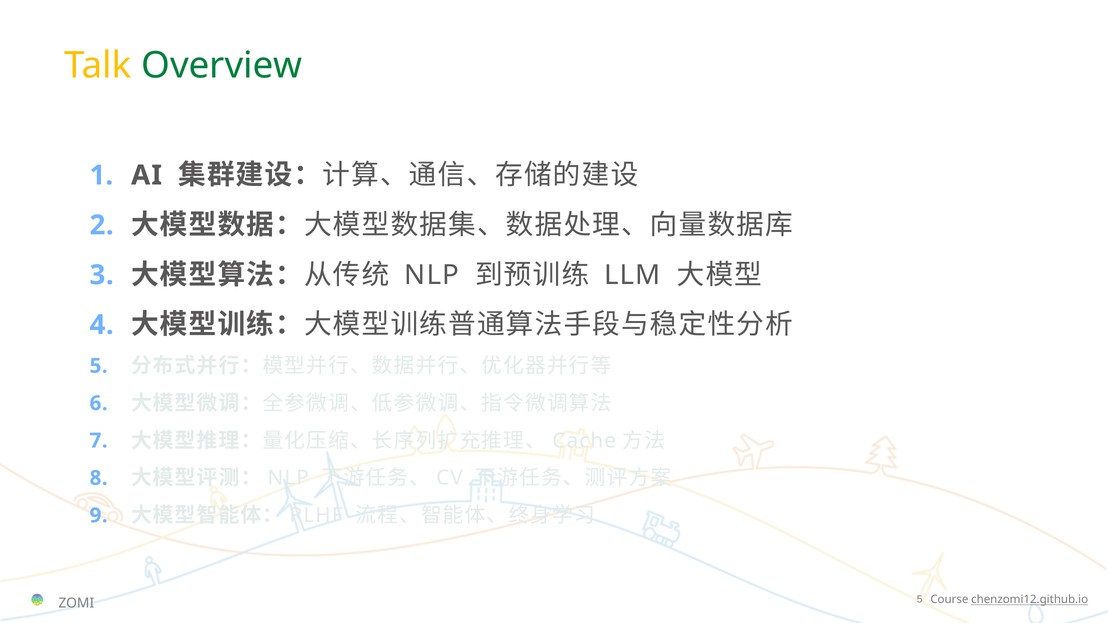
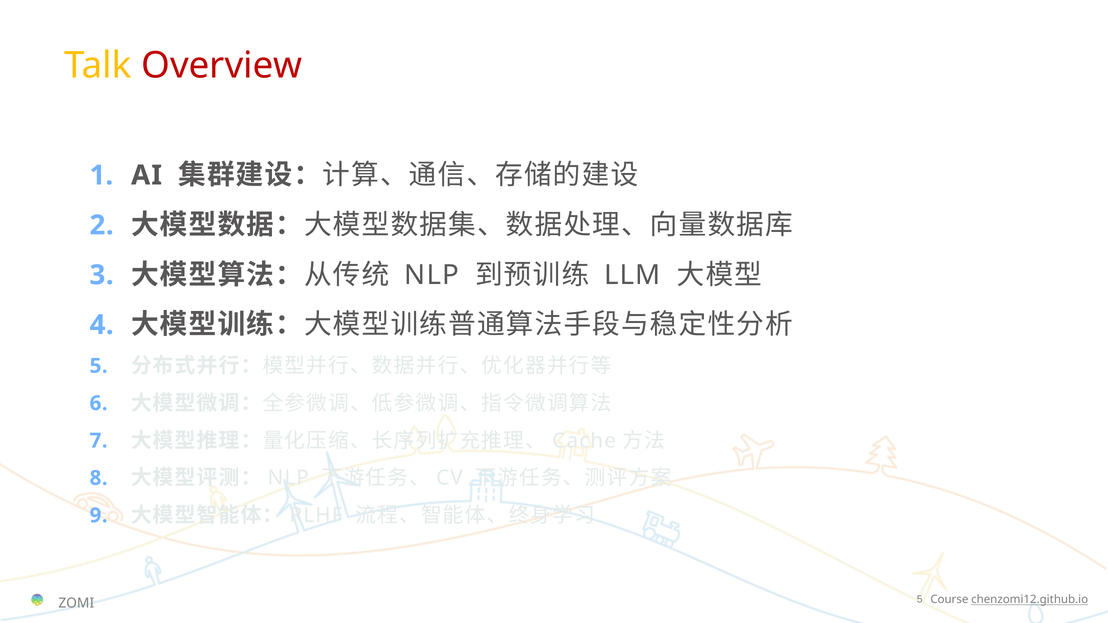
Overview colour: green -> red (222, 66)
